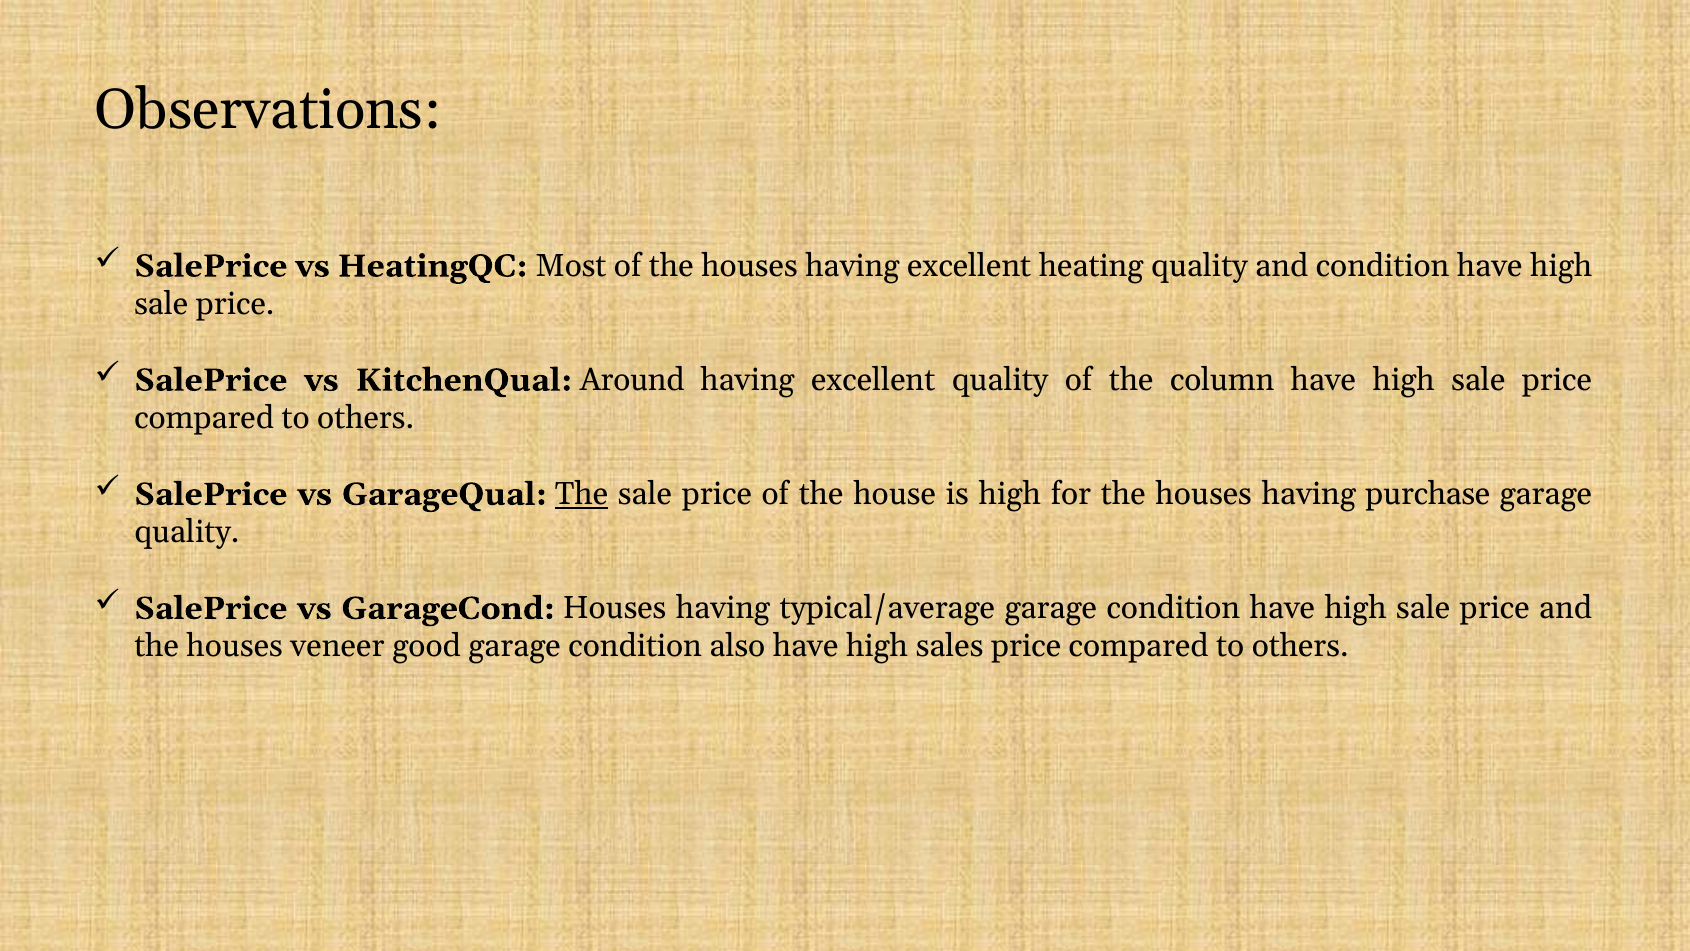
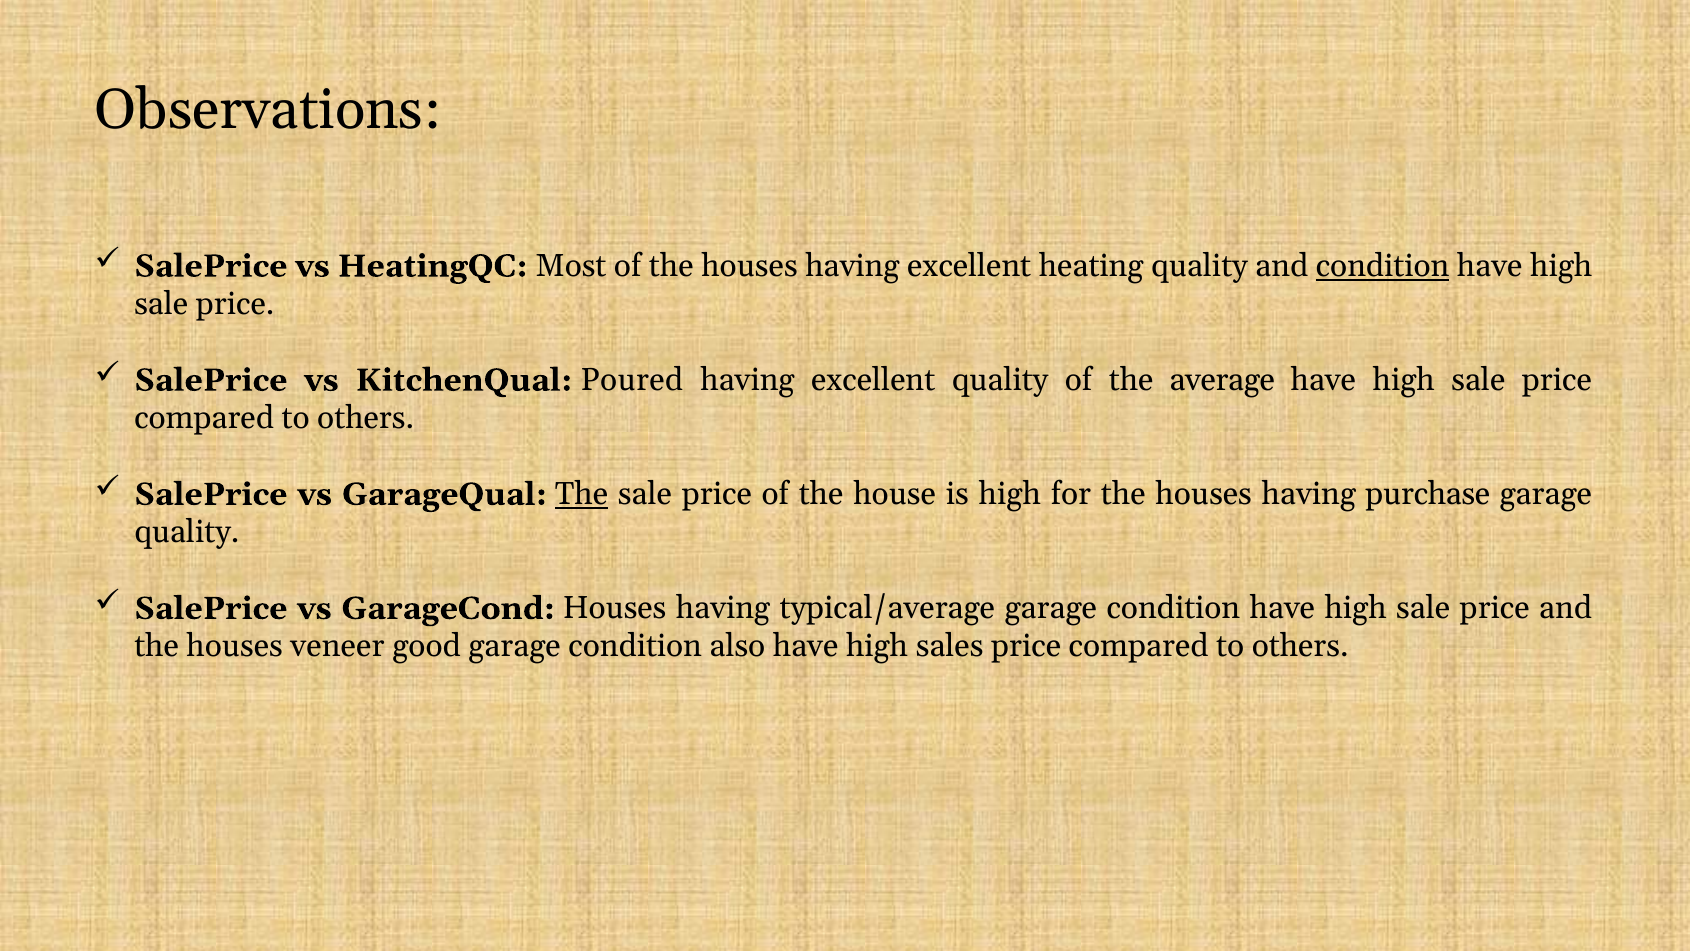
condition underline: none -> present (1383, 266)
Around: Around -> Poured (632, 380)
column: column -> average (1222, 380)
